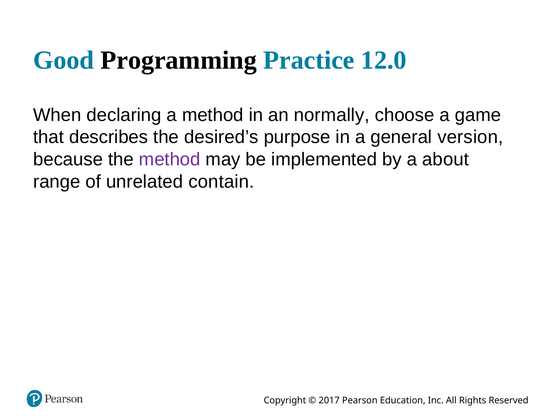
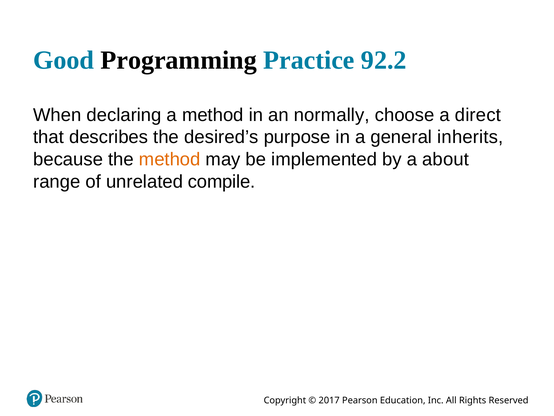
12.0: 12.0 -> 92.2 (384, 60)
game: game -> direct (478, 115)
version: version -> inherits (470, 137)
method colour: purple -> orange (170, 159)
contain: contain -> compile (222, 181)
